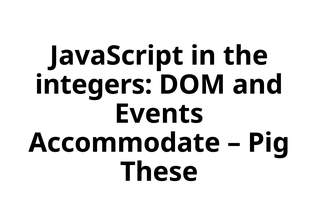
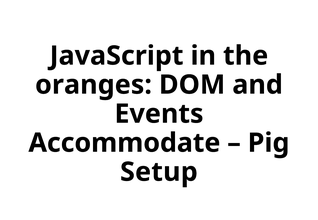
integers: integers -> oranges (93, 85)
These: These -> Setup (159, 172)
